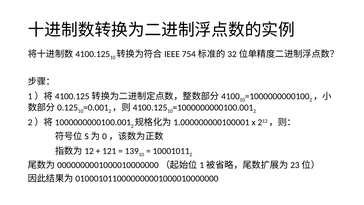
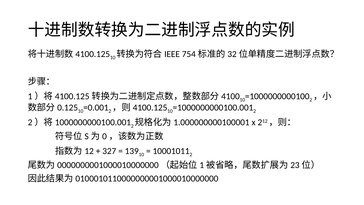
121: 121 -> 327 (109, 151)
